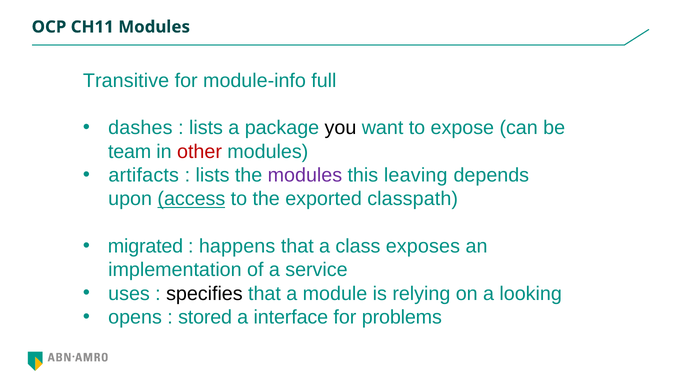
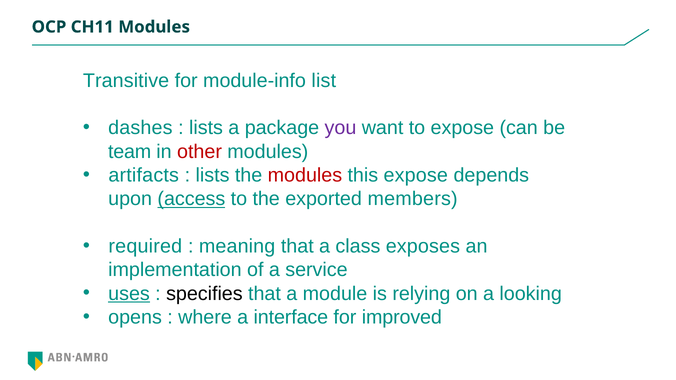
full: full -> list (324, 81)
you colour: black -> purple (340, 128)
modules colour: purple -> red (305, 175)
this leaving: leaving -> expose (416, 175)
classpath: classpath -> members (413, 199)
migrated: migrated -> required (145, 246)
happens: happens -> meaning (237, 246)
uses underline: none -> present (129, 294)
stored: stored -> where (205, 317)
problems: problems -> improved (402, 317)
